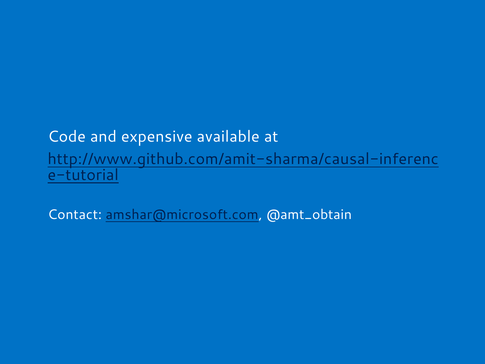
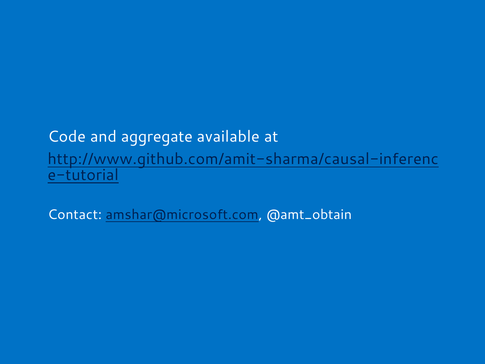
expensive: expensive -> aggregate (157, 137)
